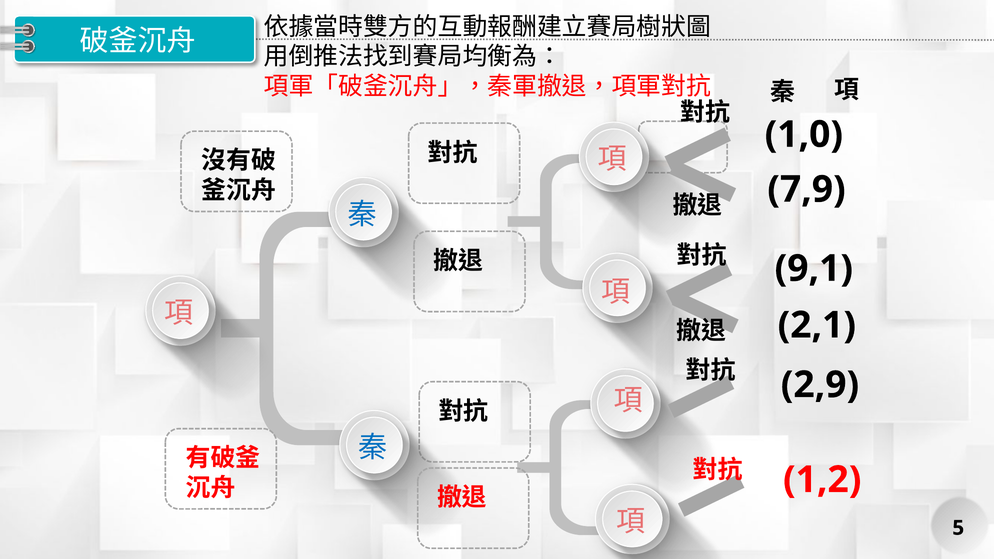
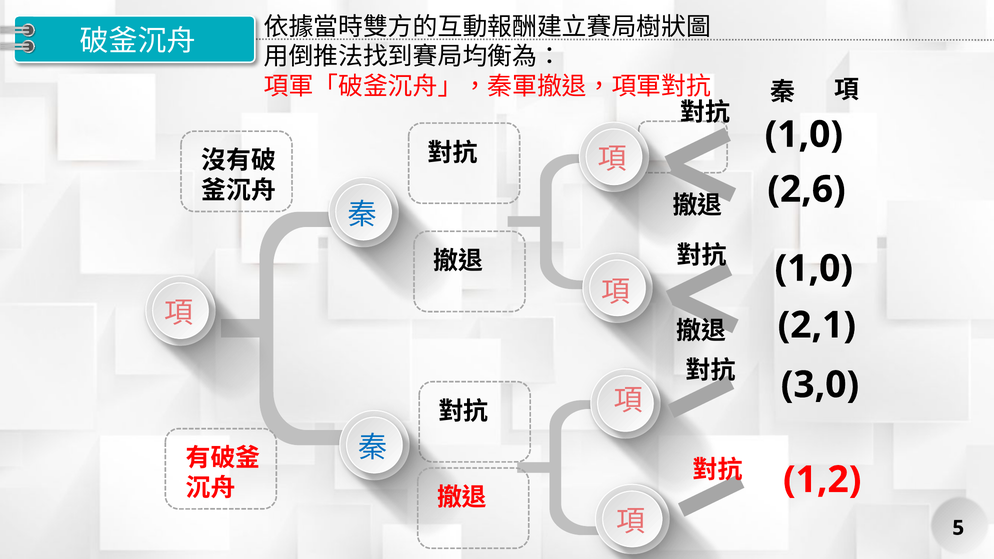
7,9: 7,9 -> 2,6 (807, 189)
9,1: 9,1 -> 1,0 (814, 269)
2,9: 2,9 -> 3,0 (820, 385)
